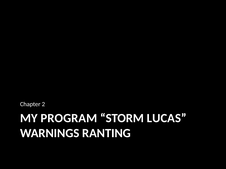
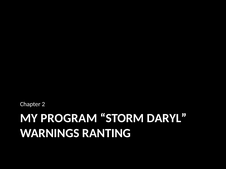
LUCAS: LUCAS -> DARYL (167, 118)
